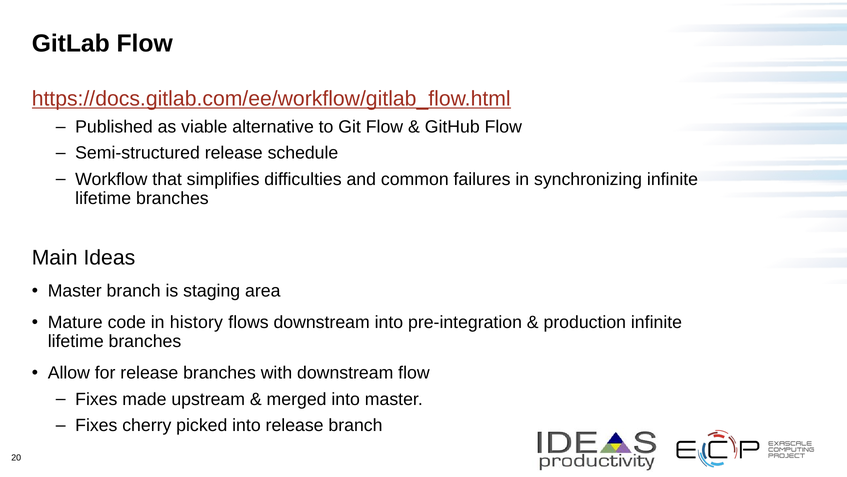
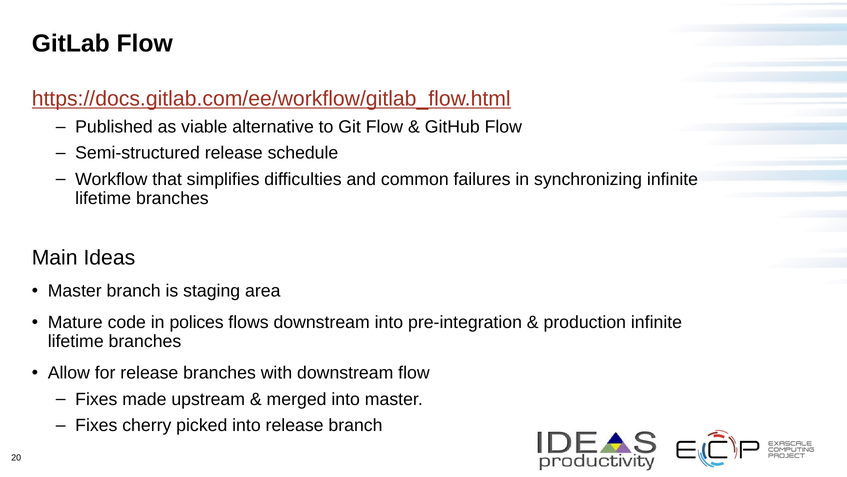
history: history -> polices (197, 322)
